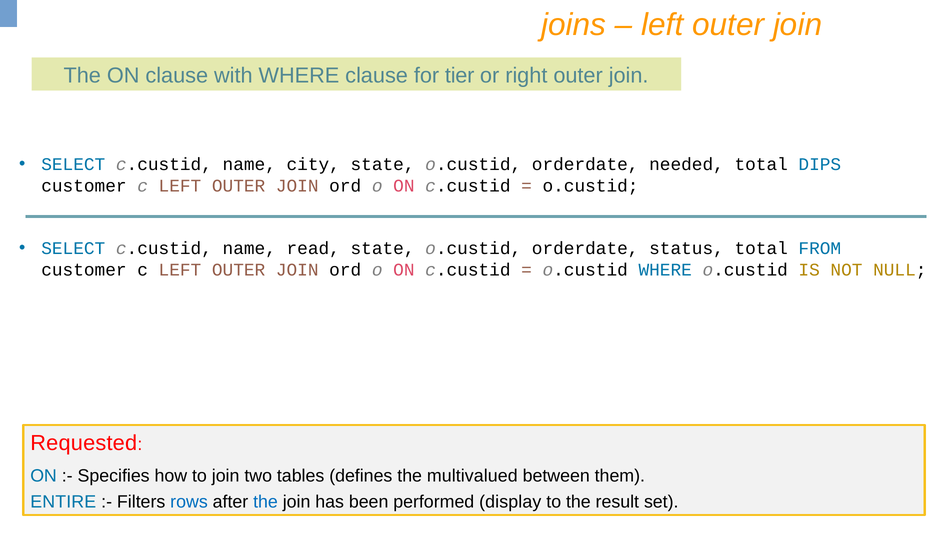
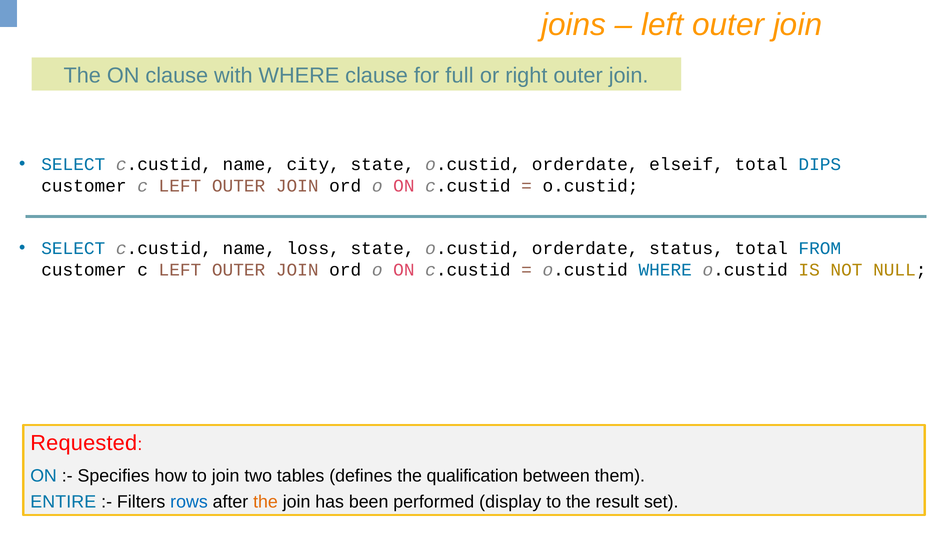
tier: tier -> full (459, 76)
needed: needed -> elseif (687, 165)
read: read -> loss (313, 249)
multivalued: multivalued -> qualification (472, 476)
the colour: blue -> orange (266, 502)
